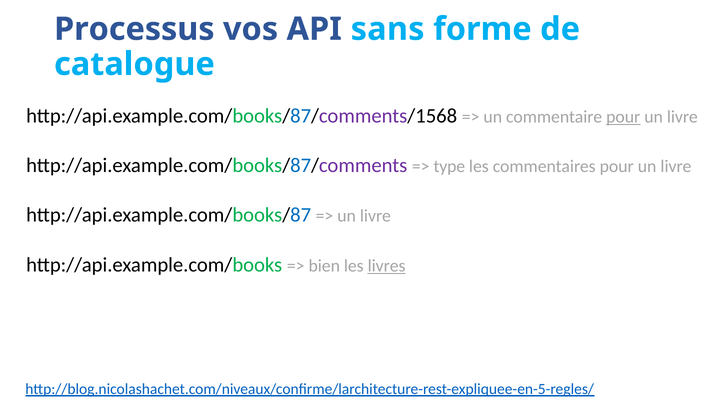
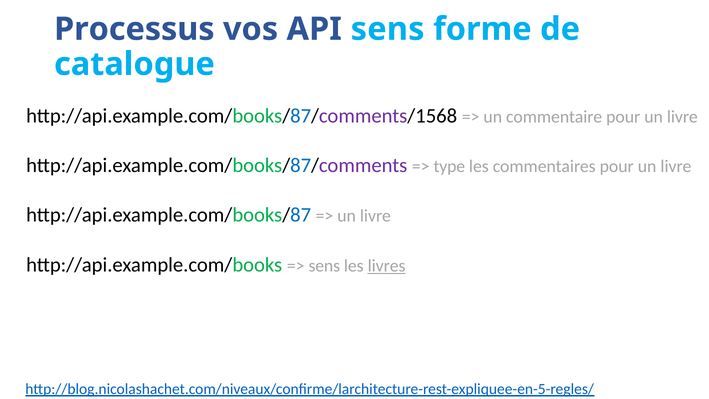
API sans: sans -> sens (388, 29)
pour underline: present -> none (623, 117)
bien: bien -> sens (324, 266)
